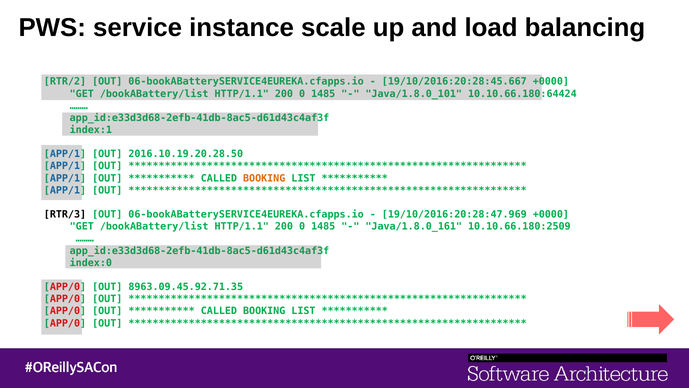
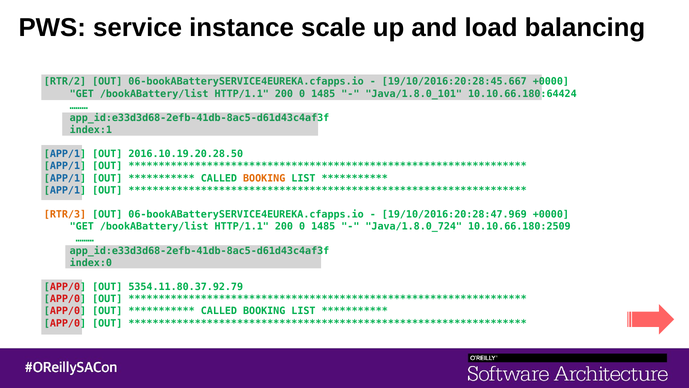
RTR/3 colour: black -> orange (65, 214)
Java/1.8.0_161: Java/1.8.0_161 -> Java/1.8.0_724 (414, 226)
8963.09.45.92.71.35: 8963.09.45.92.71.35 -> 5354.11.80.37.92.79 (186, 287)
